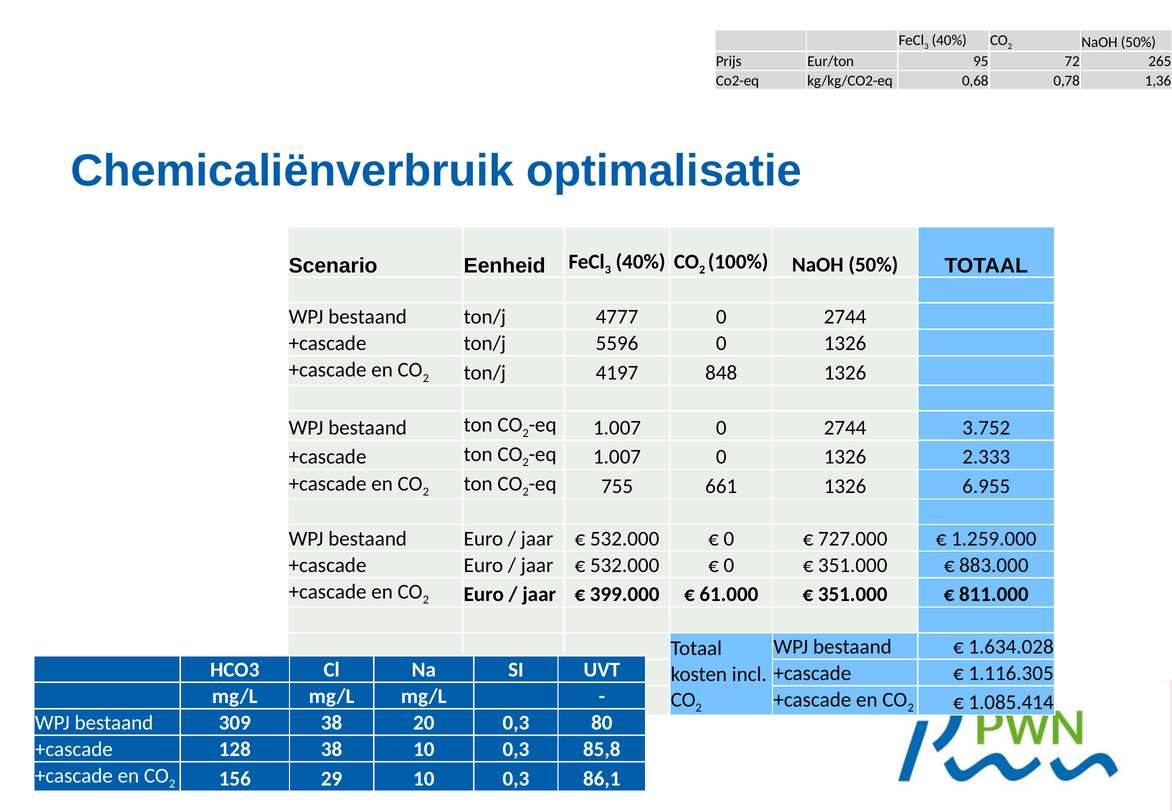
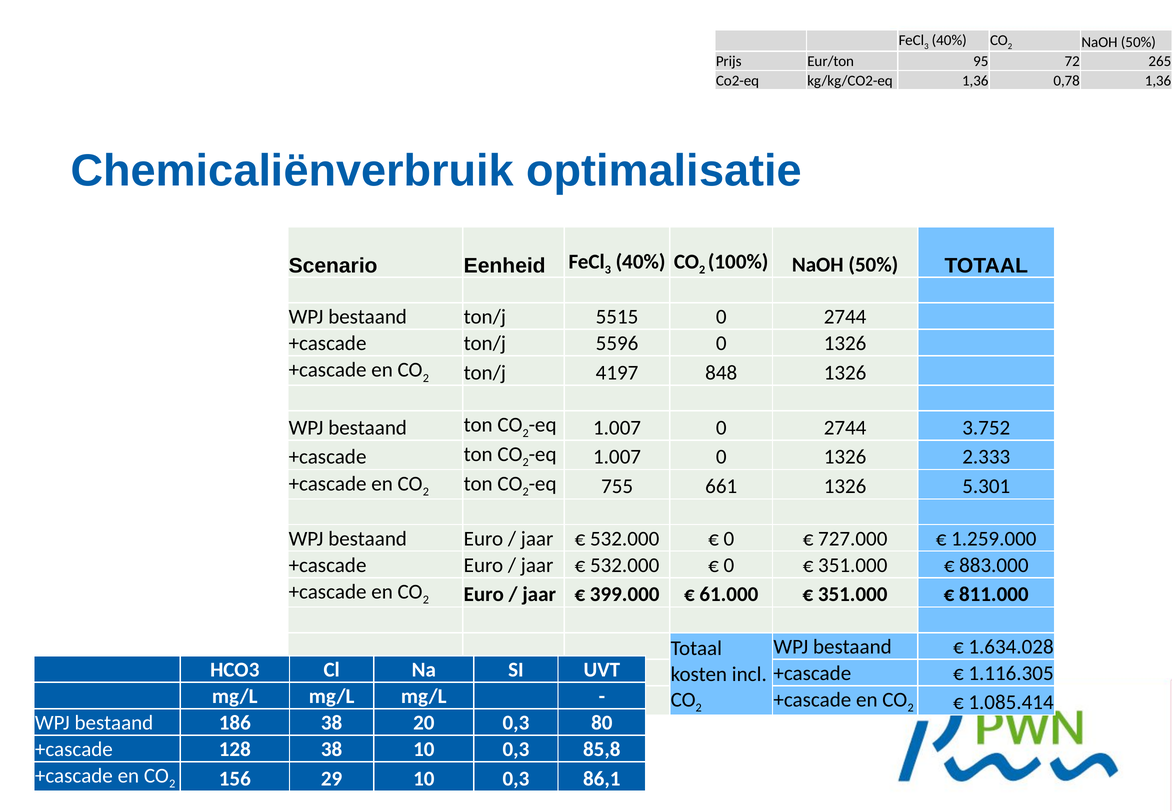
kg/kg/CO2-eq 0,68: 0,68 -> 1,36 (975, 81)
4777: 4777 -> 5515 (617, 317)
6.955: 6.955 -> 5.301 (986, 487)
309: 309 -> 186 (235, 723)
